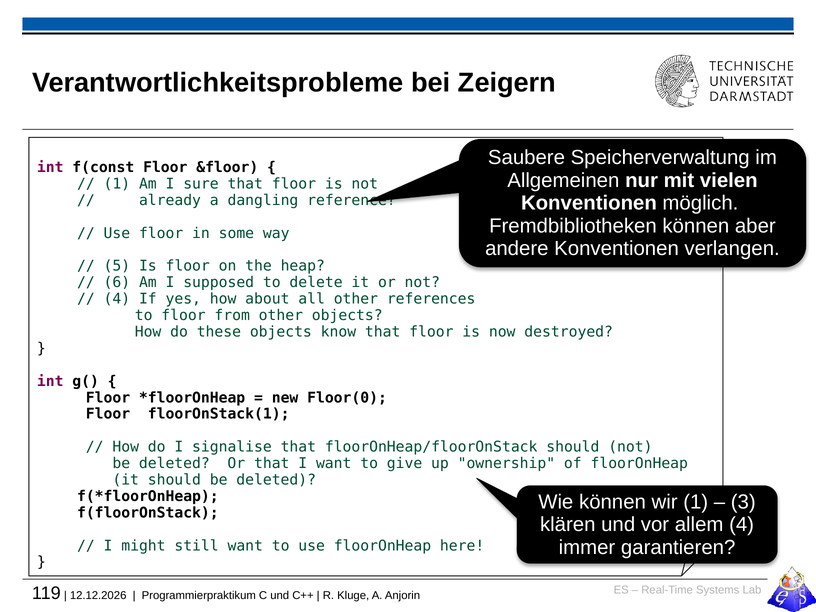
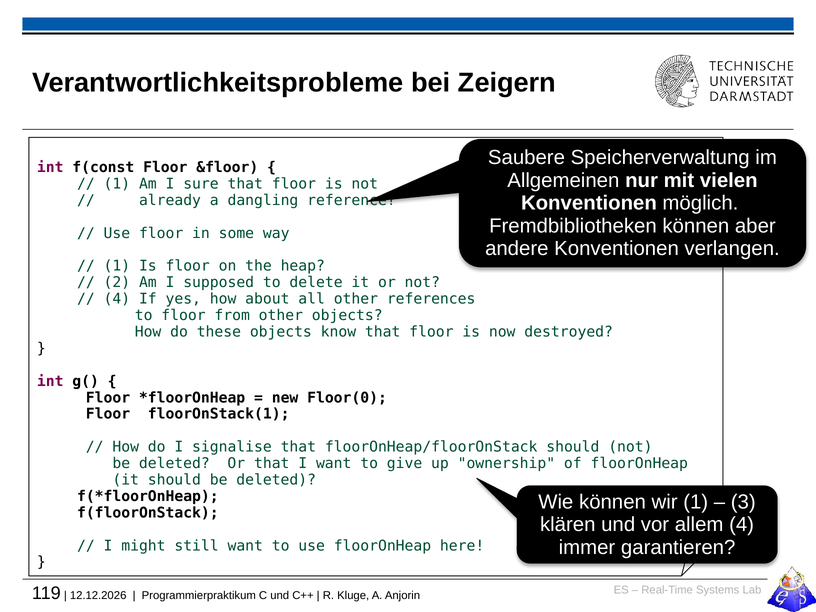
5: 5 -> 1 (117, 266)
6: 6 -> 2 (117, 283)
